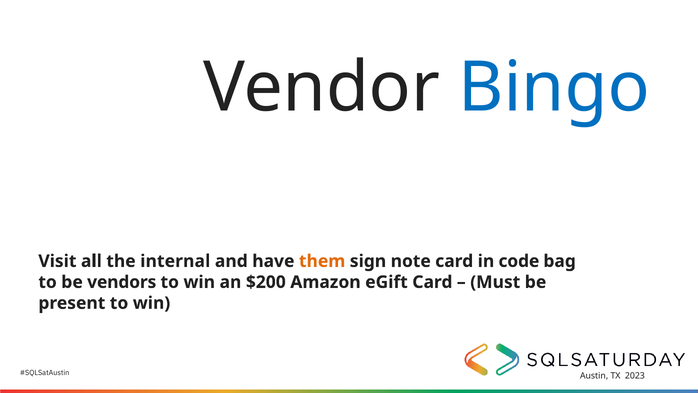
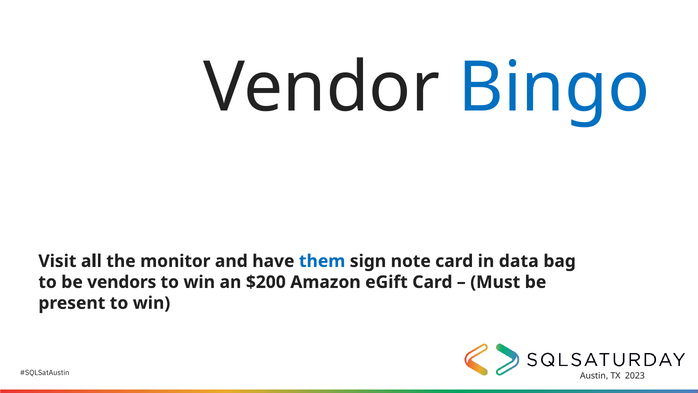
internal: internal -> monitor (175, 261)
them colour: orange -> blue (322, 261)
code: code -> data (519, 261)
